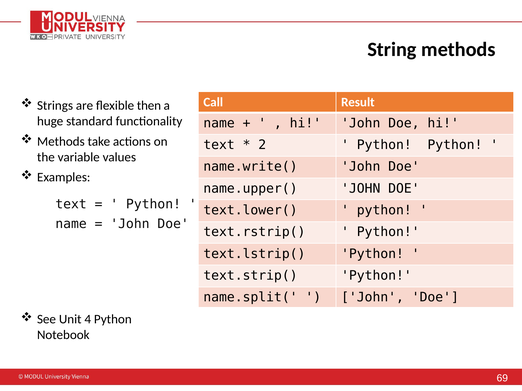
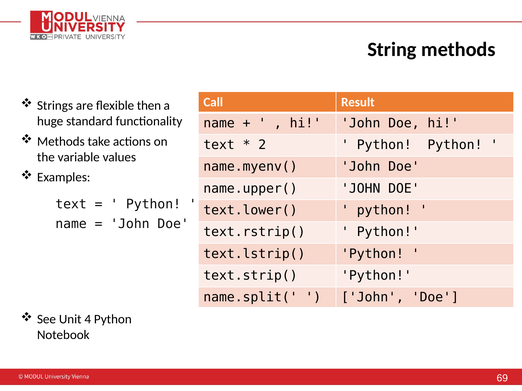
name.write(: name.write( -> name.myenv( (250, 167)
